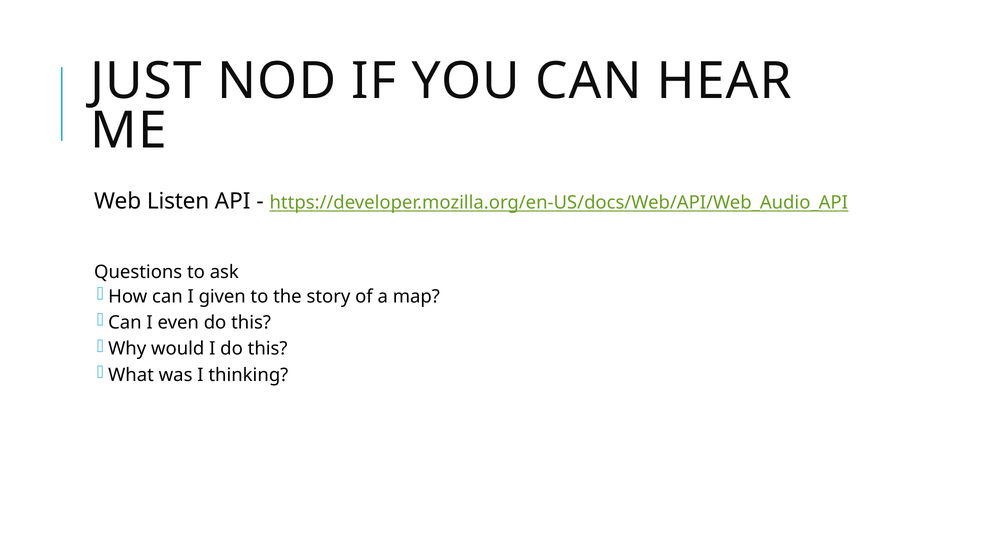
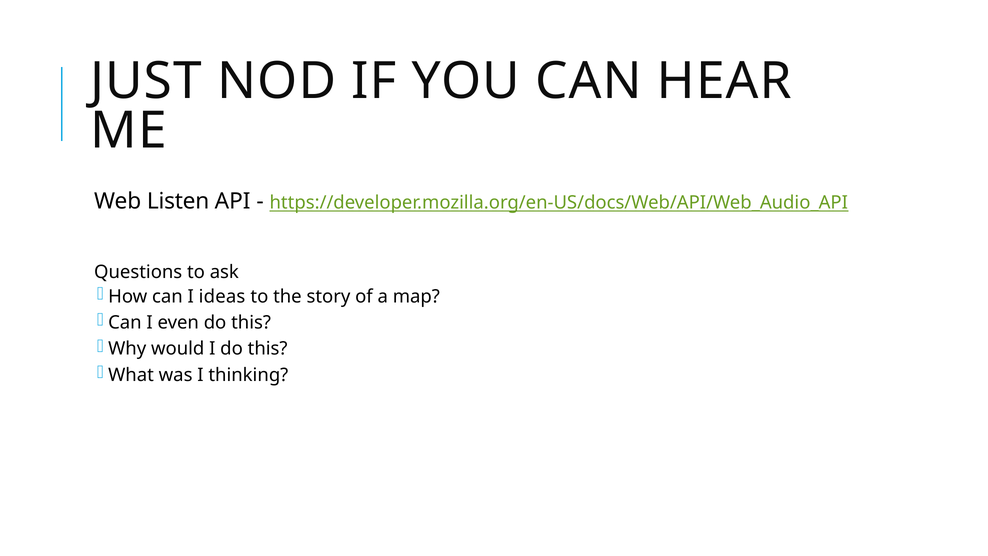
given: given -> ideas (222, 296)
